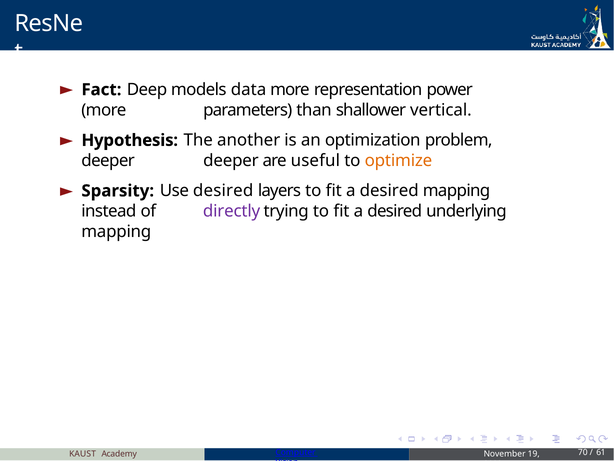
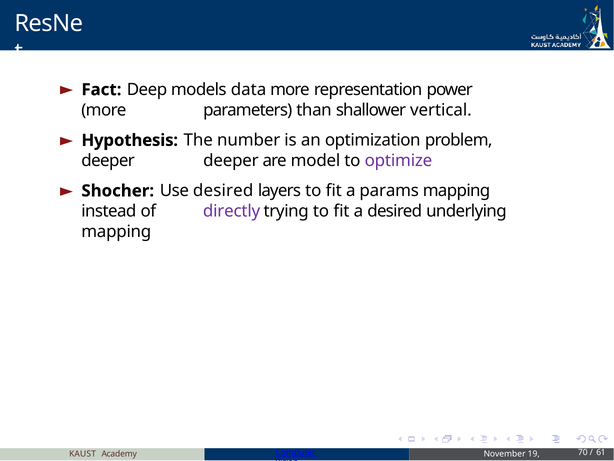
another: another -> number (249, 140)
useful: useful -> model (316, 161)
optimize colour: orange -> purple (398, 161)
Sparsity: Sparsity -> Shocher (118, 191)
desired: desired -> params (389, 191)
